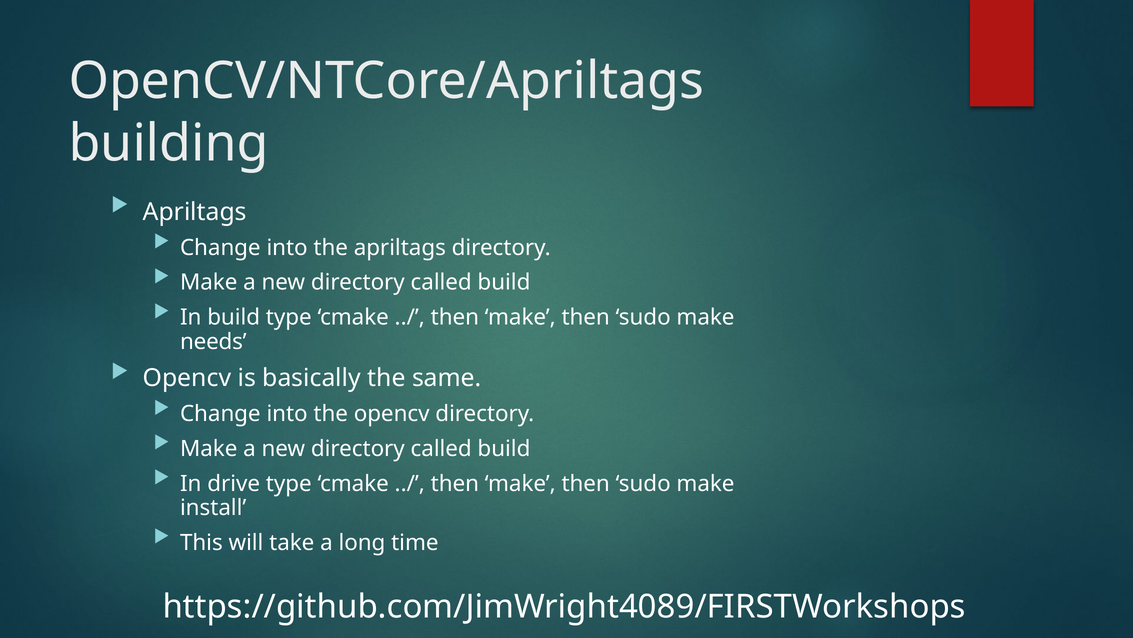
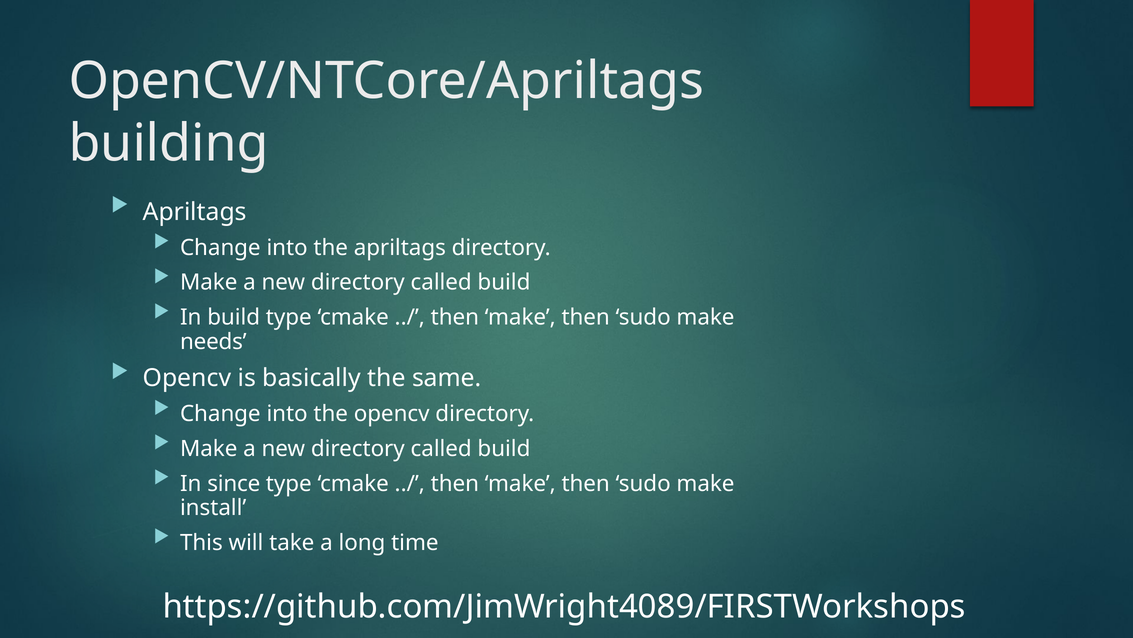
drive: drive -> since (234, 483)
